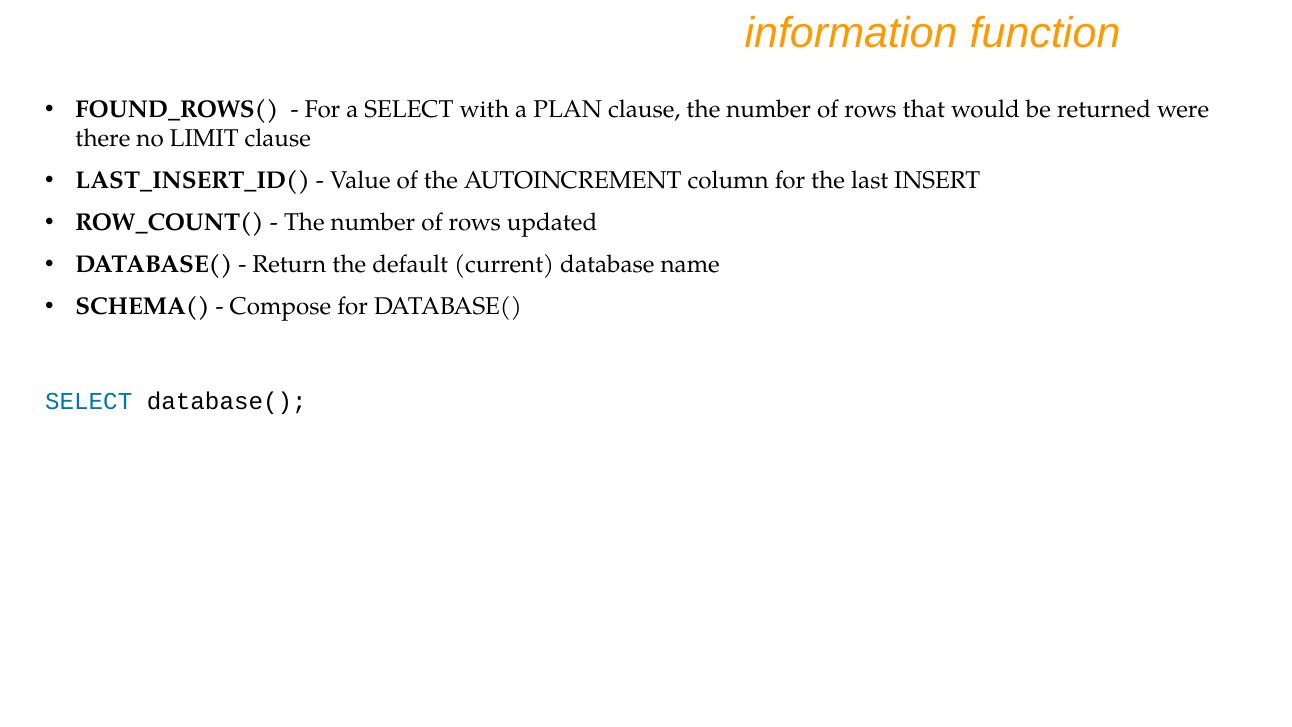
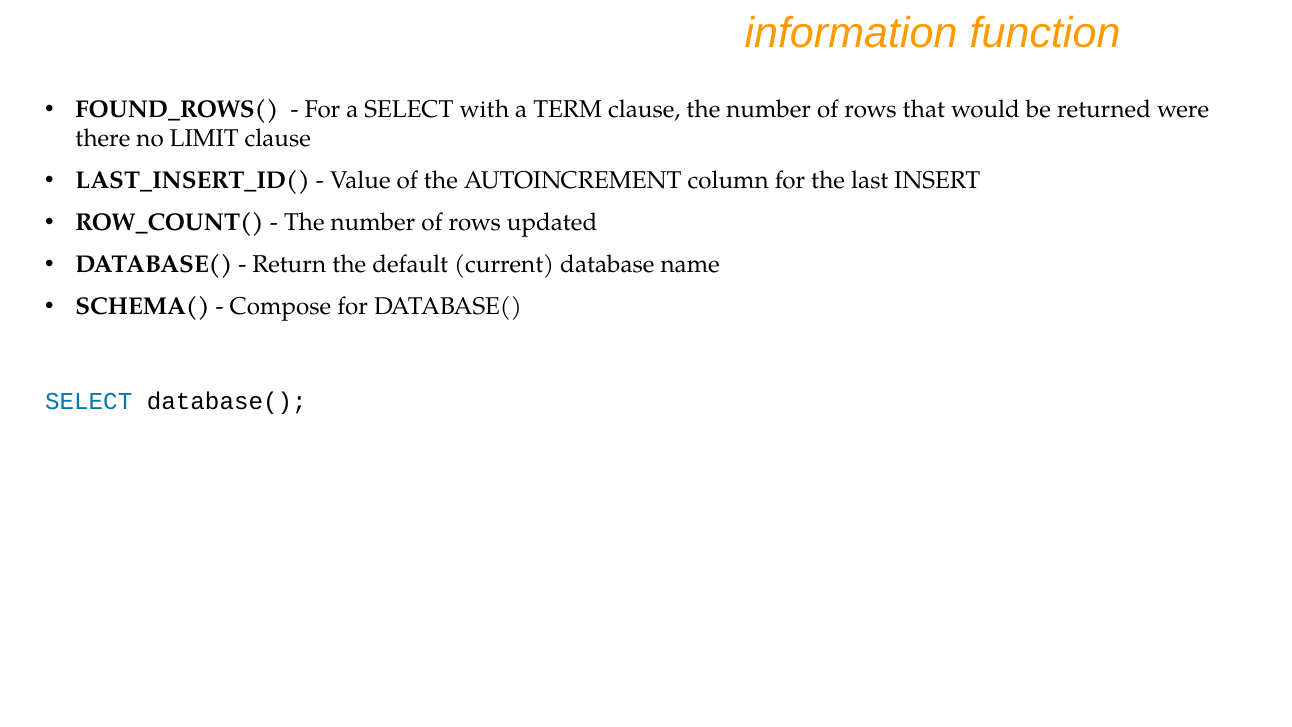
PLAN: PLAN -> TERM (568, 110)
